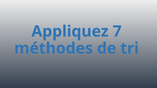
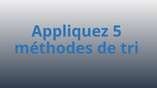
7: 7 -> 5 (117, 32)
